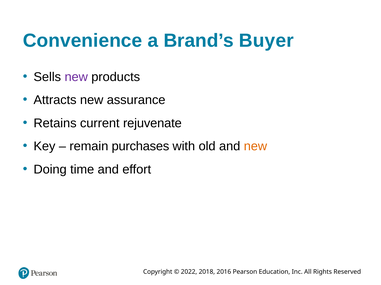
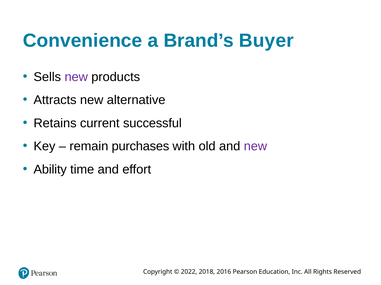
assurance: assurance -> alternative (136, 100)
rejuvenate: rejuvenate -> successful (152, 123)
new colour: orange -> purple (255, 147)
Doing: Doing -> Ability (50, 170)
